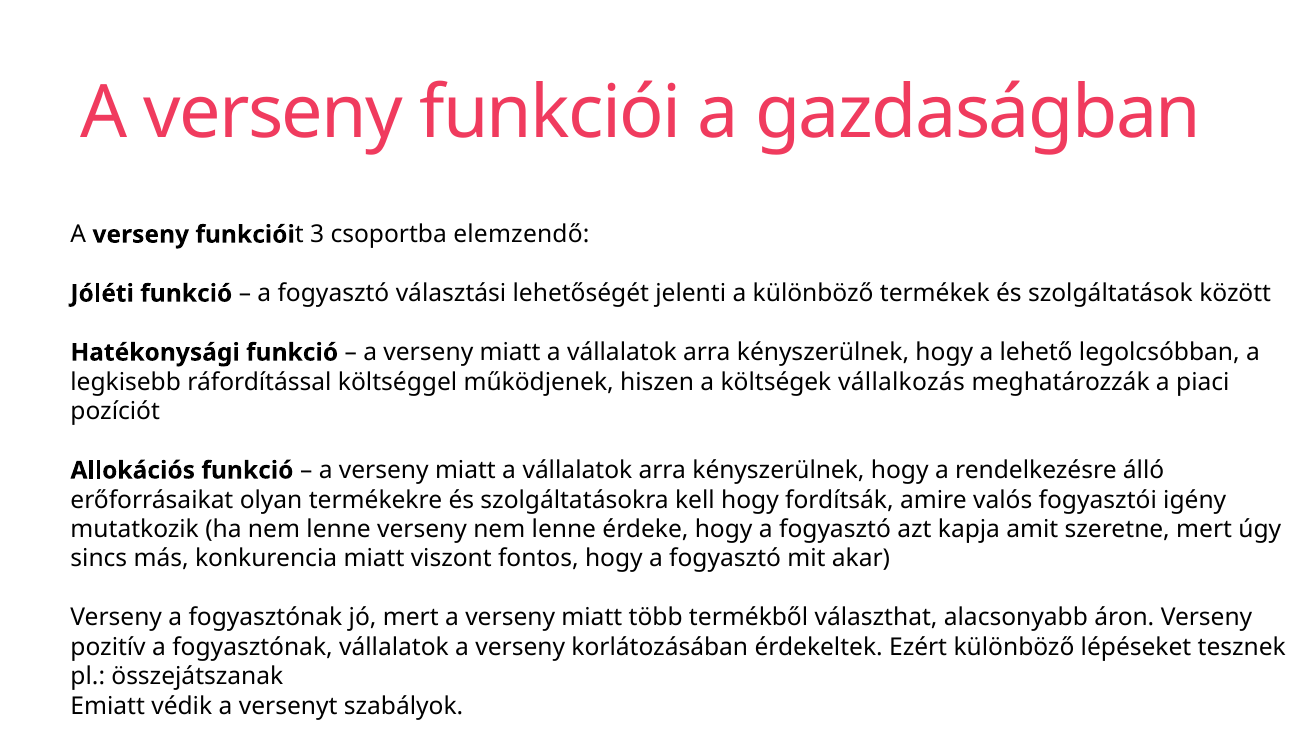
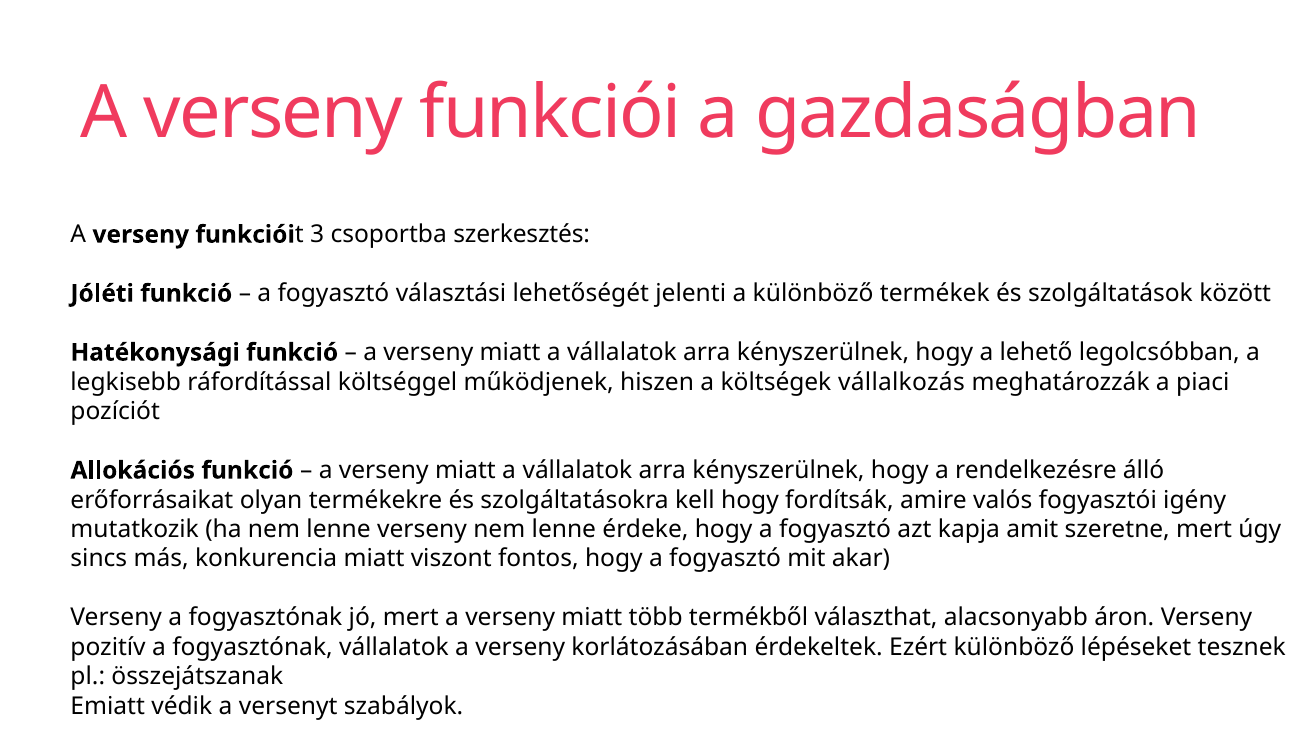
elemzendő: elemzendő -> szerkesztés (522, 235)
